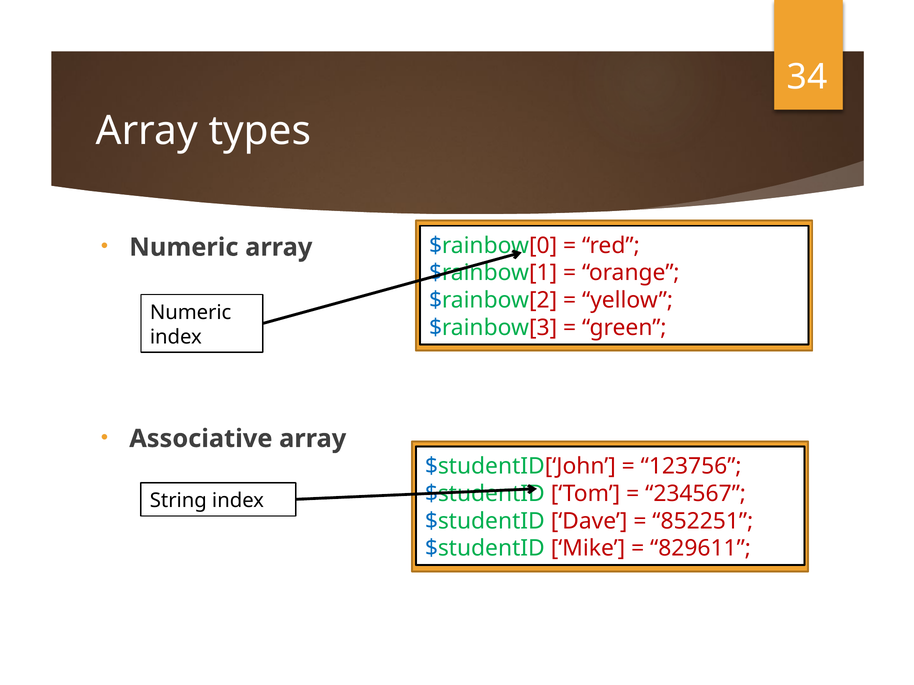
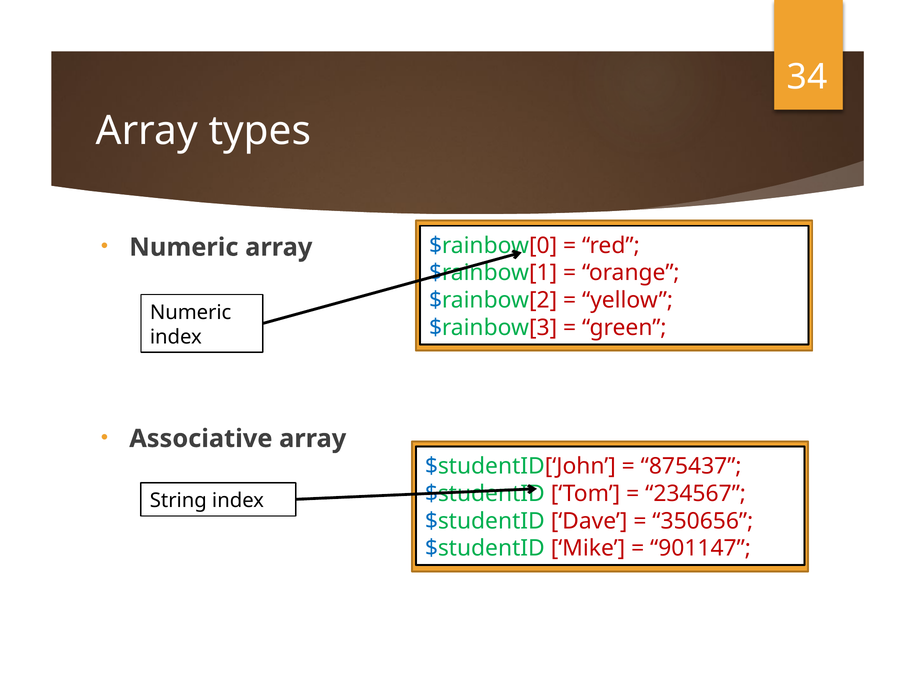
123756: 123756 -> 875437 (691, 467)
852251: 852251 -> 350656 (703, 521)
829611: 829611 -> 901147 (701, 549)
